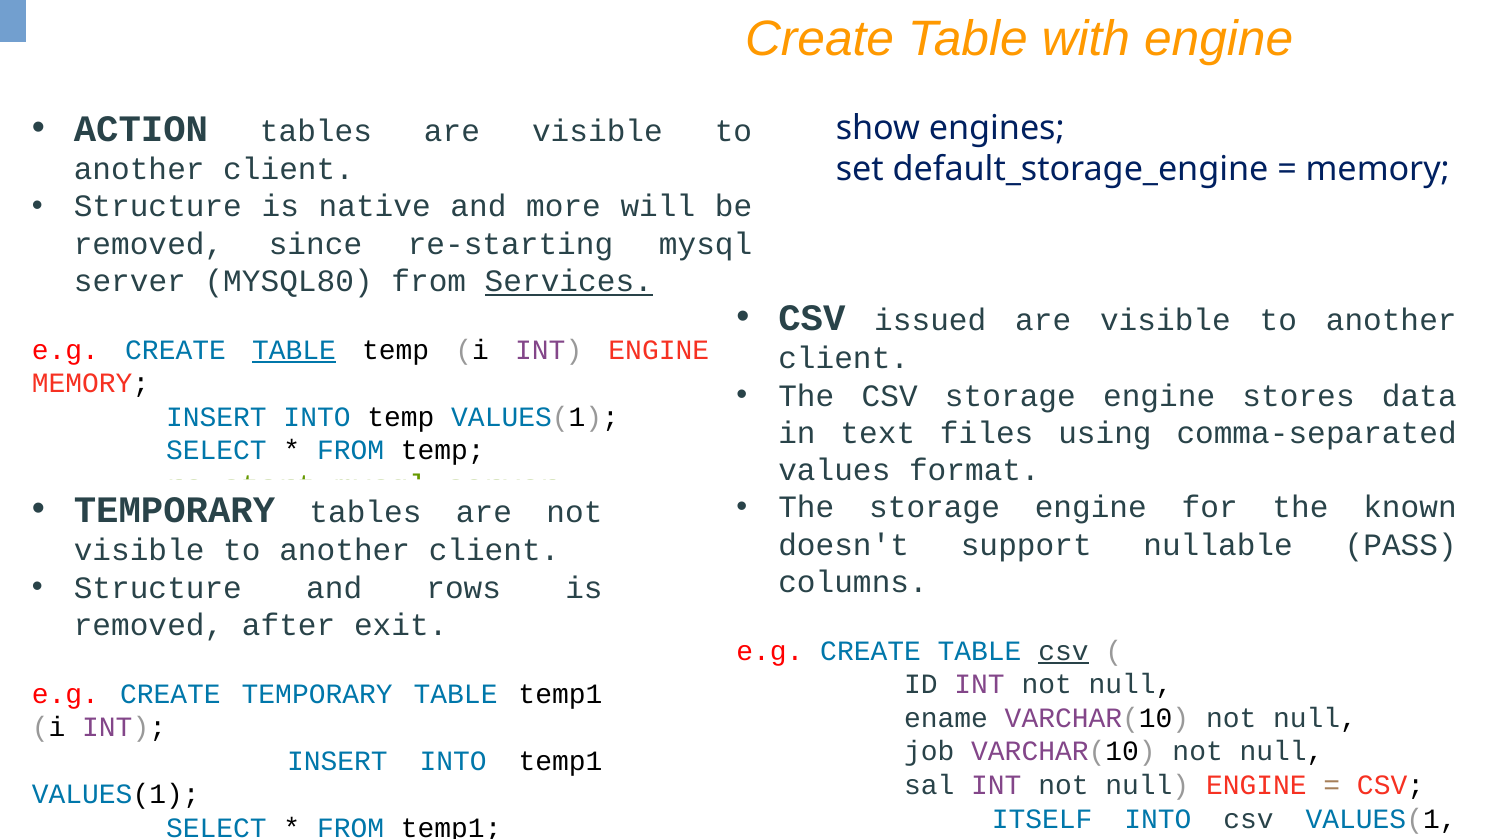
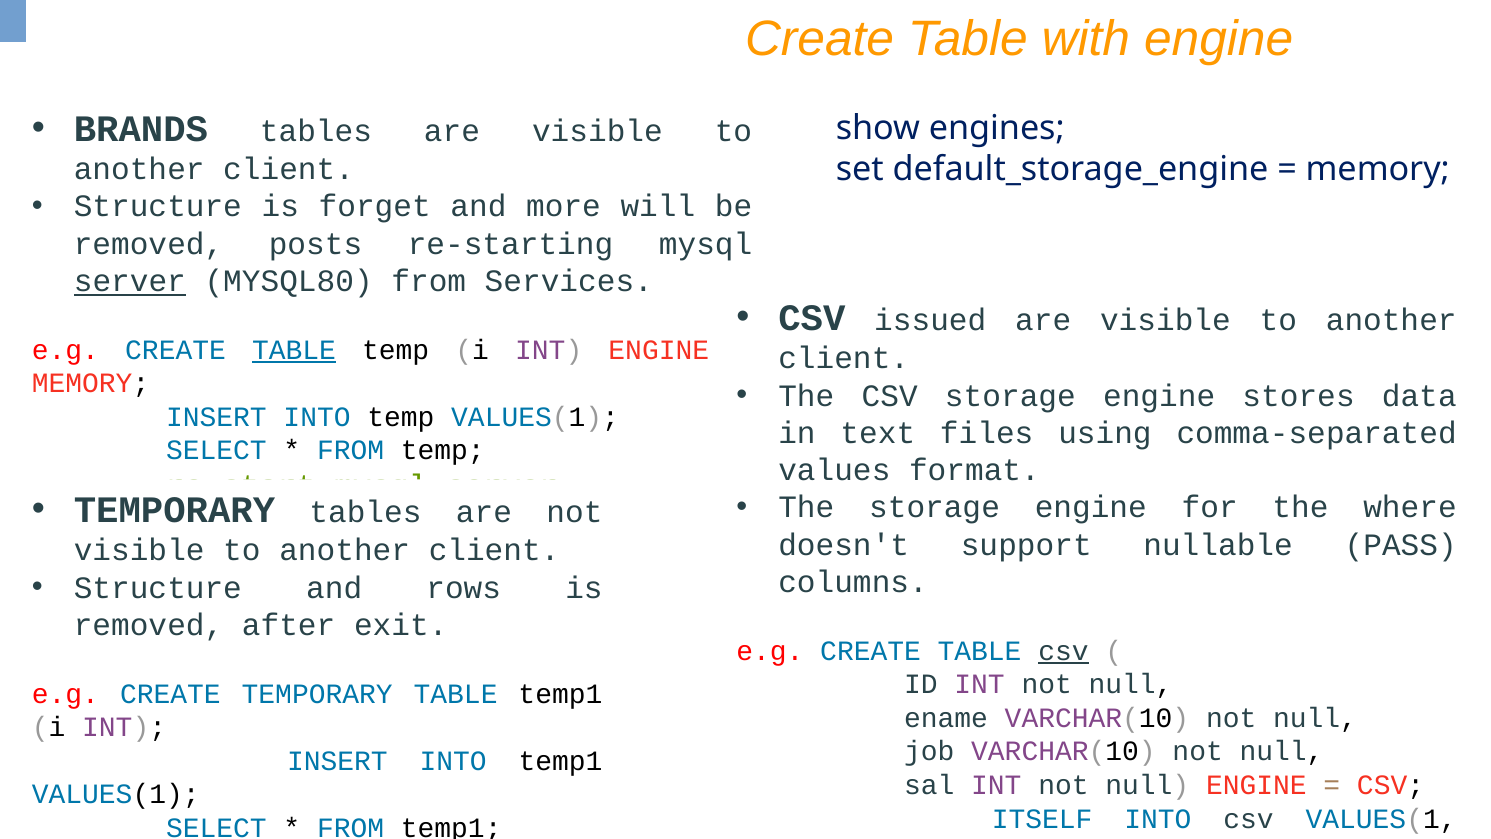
ACTION: ACTION -> BRANDS (141, 129)
native: native -> forget (375, 207)
since: since -> posts (315, 244)
server underline: none -> present (130, 281)
Services underline: present -> none (569, 281)
known: known -> where (1410, 507)
